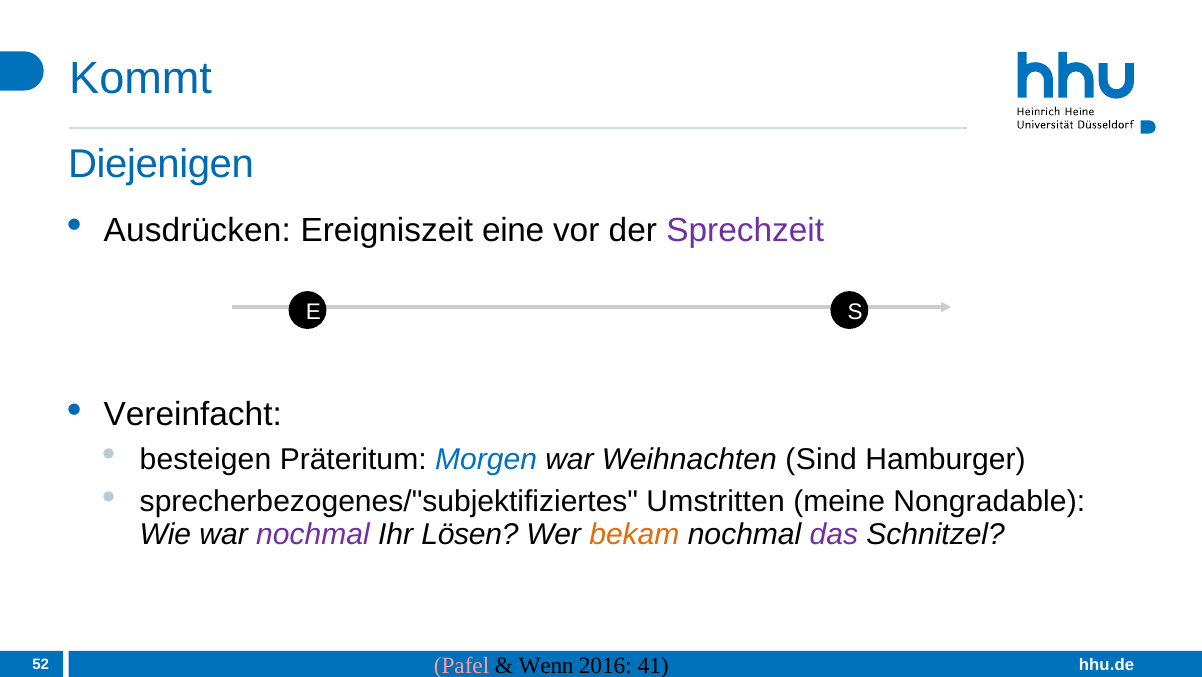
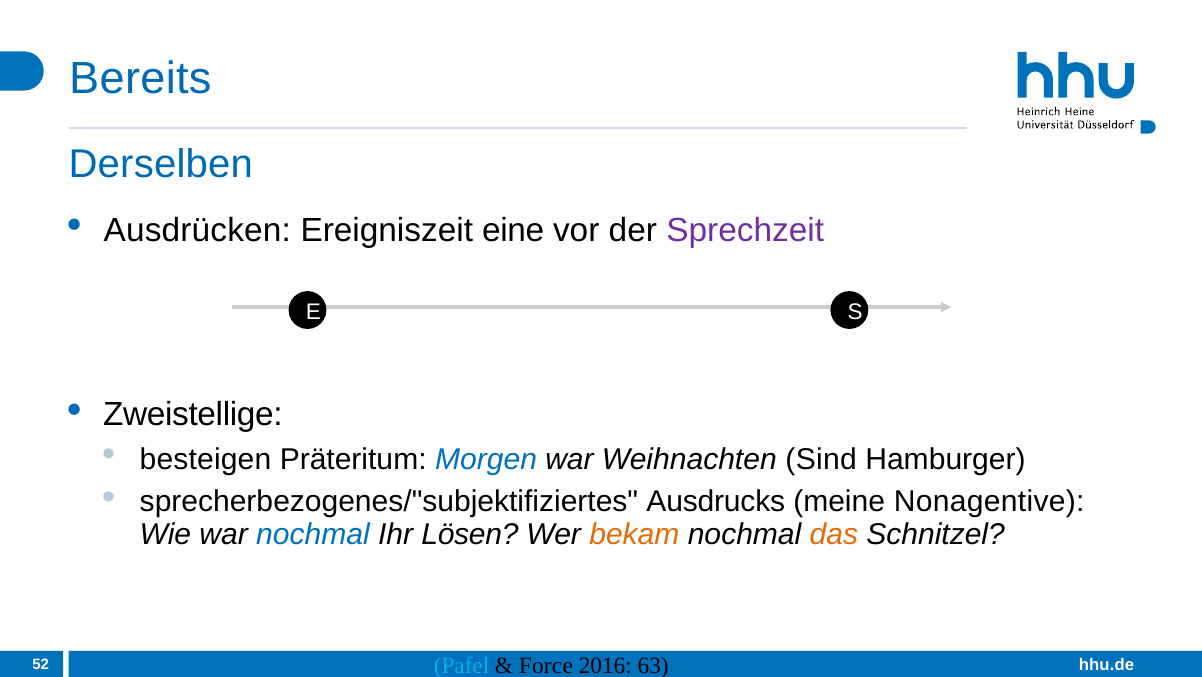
Kommt: Kommt -> Bereits (140, 78)
Diejenigen: Diejenigen -> Derselben (161, 164)
Vereinfacht: Vereinfacht -> Zweistellige (193, 415)
Umstritten: Umstritten -> Ausdrucks (716, 502)
Nongradable: Nongradable -> Nonagentive (989, 502)
nochmal colour: purple -> blue (313, 534)
das colour: purple -> orange (834, 534)
Pafel colour: pink -> light blue (462, 665)
Wenn: Wenn -> Force (546, 665)
41: 41 -> 63 (653, 665)
